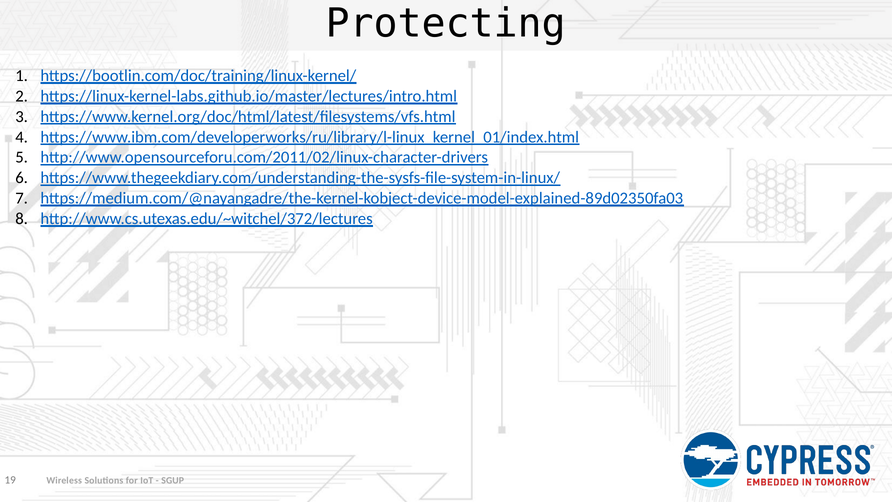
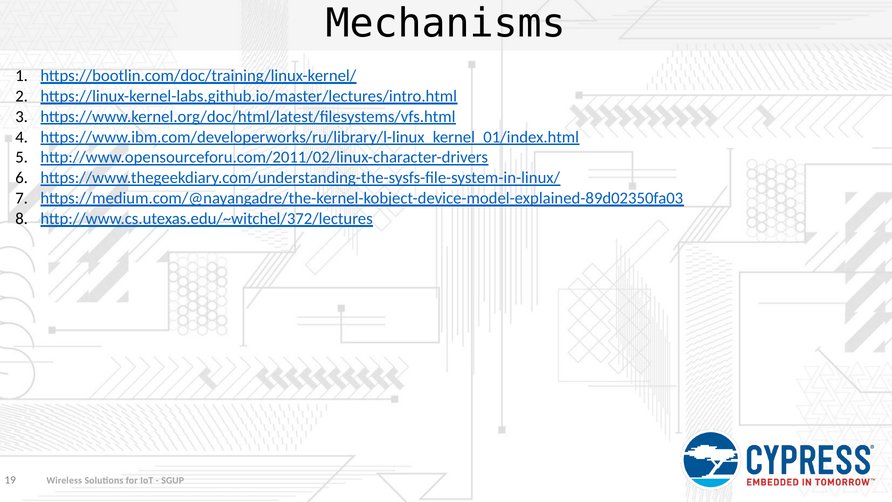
Protecting: Protecting -> Mechanisms (446, 24)
